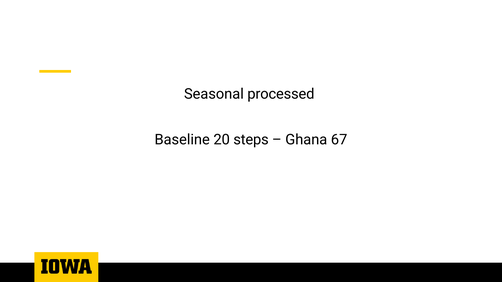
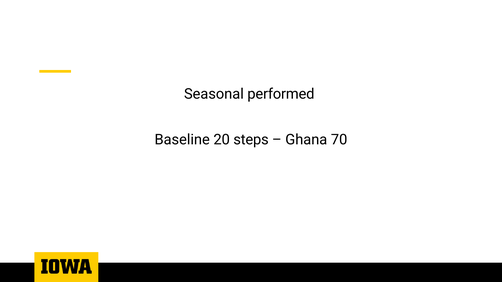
processed: processed -> performed (281, 94)
67: 67 -> 70 (339, 140)
